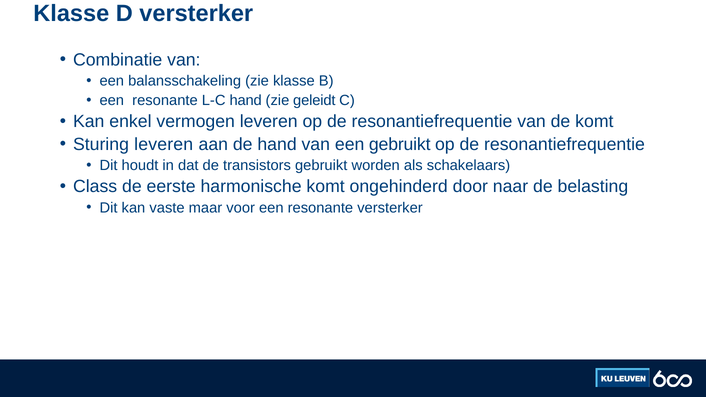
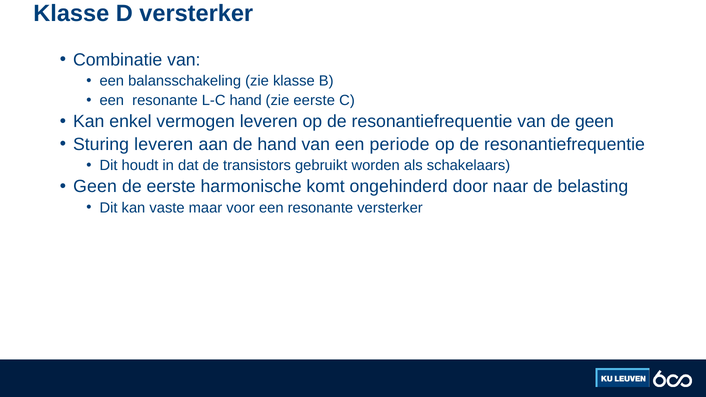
zie geleidt: geleidt -> eerste (314, 100)
de komt: komt -> geen (594, 122)
een gebruikt: gebruikt -> periode (400, 144)
Class: Class -> Geen (95, 187)
